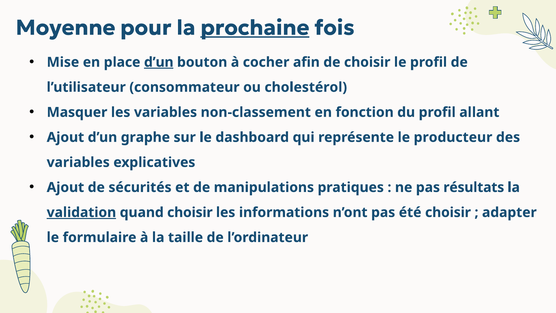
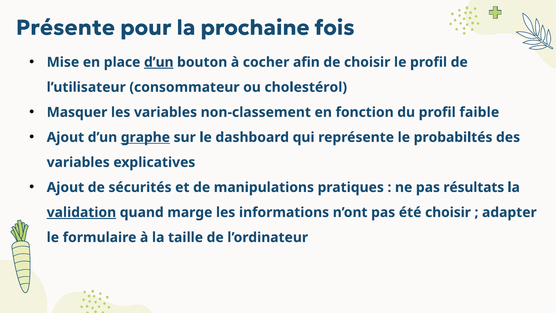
Moyenne: Moyenne -> Présente (65, 28)
prochaine underline: present -> none (255, 28)
allant: allant -> faible (479, 112)
graphe underline: none -> present (145, 137)
producteur: producteur -> probabiltés (453, 137)
quand choisir: choisir -> marge (190, 212)
